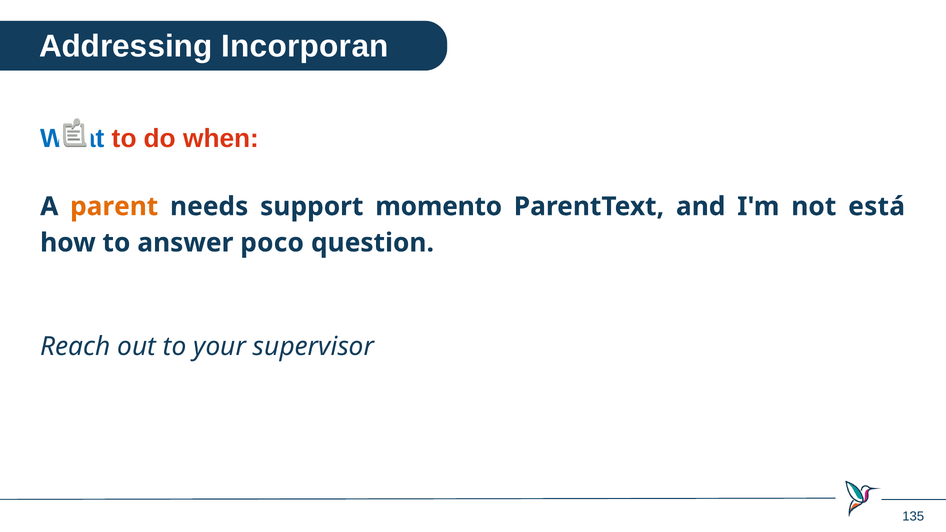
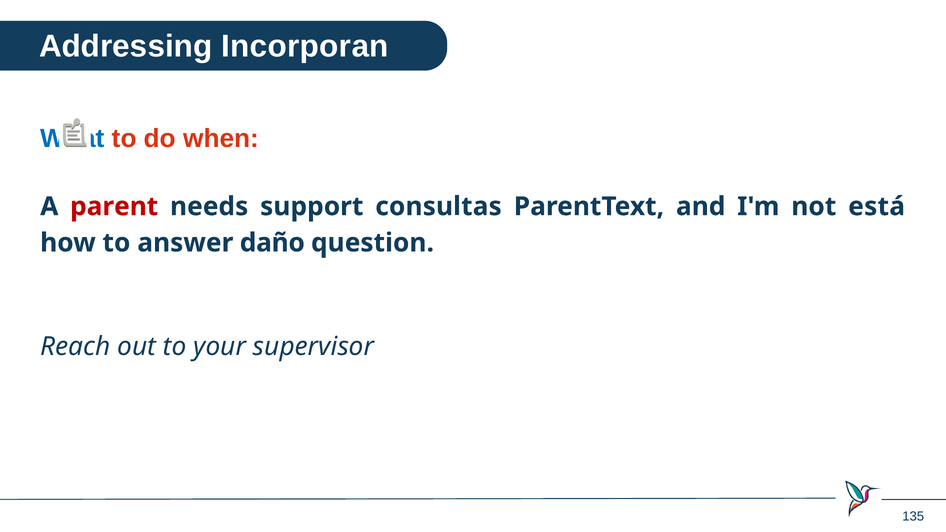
parent colour: orange -> red (114, 207)
momento: momento -> consultas (439, 207)
poco: poco -> daño (272, 243)
